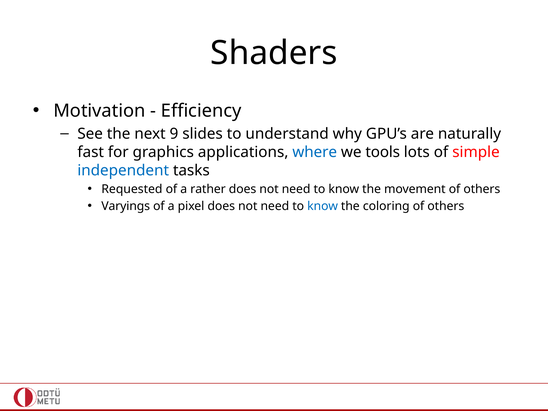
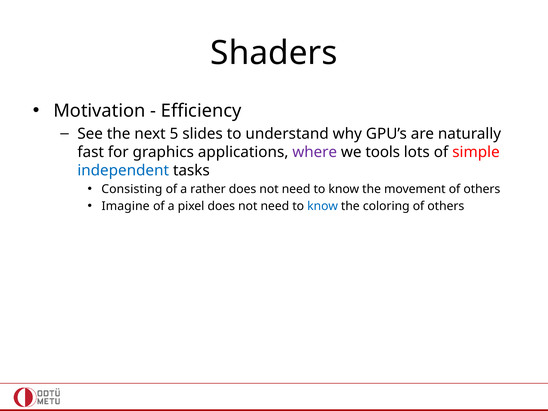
9: 9 -> 5 (174, 134)
where colour: blue -> purple (315, 152)
Requested: Requested -> Consisting (132, 189)
Varyings: Varyings -> Imagine (126, 206)
